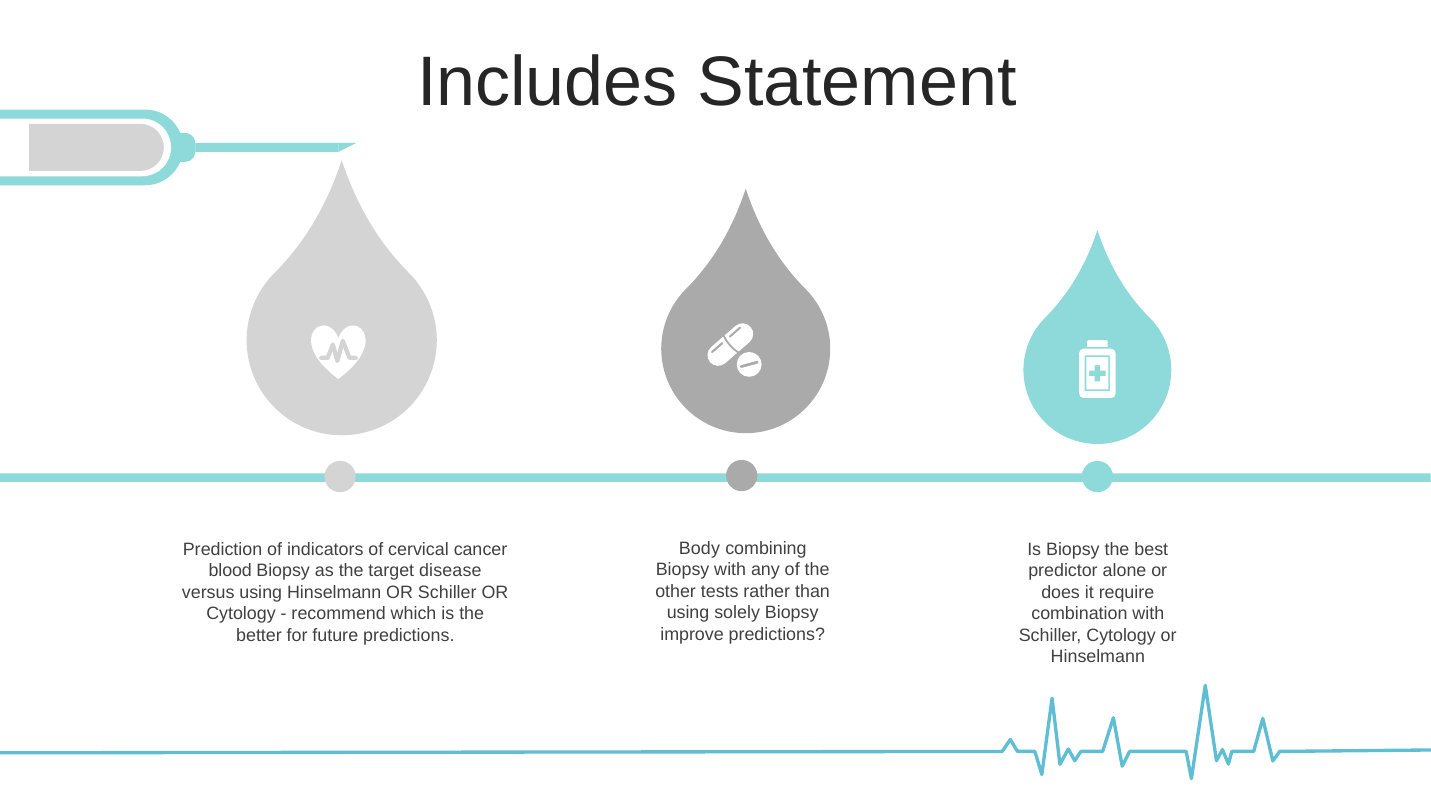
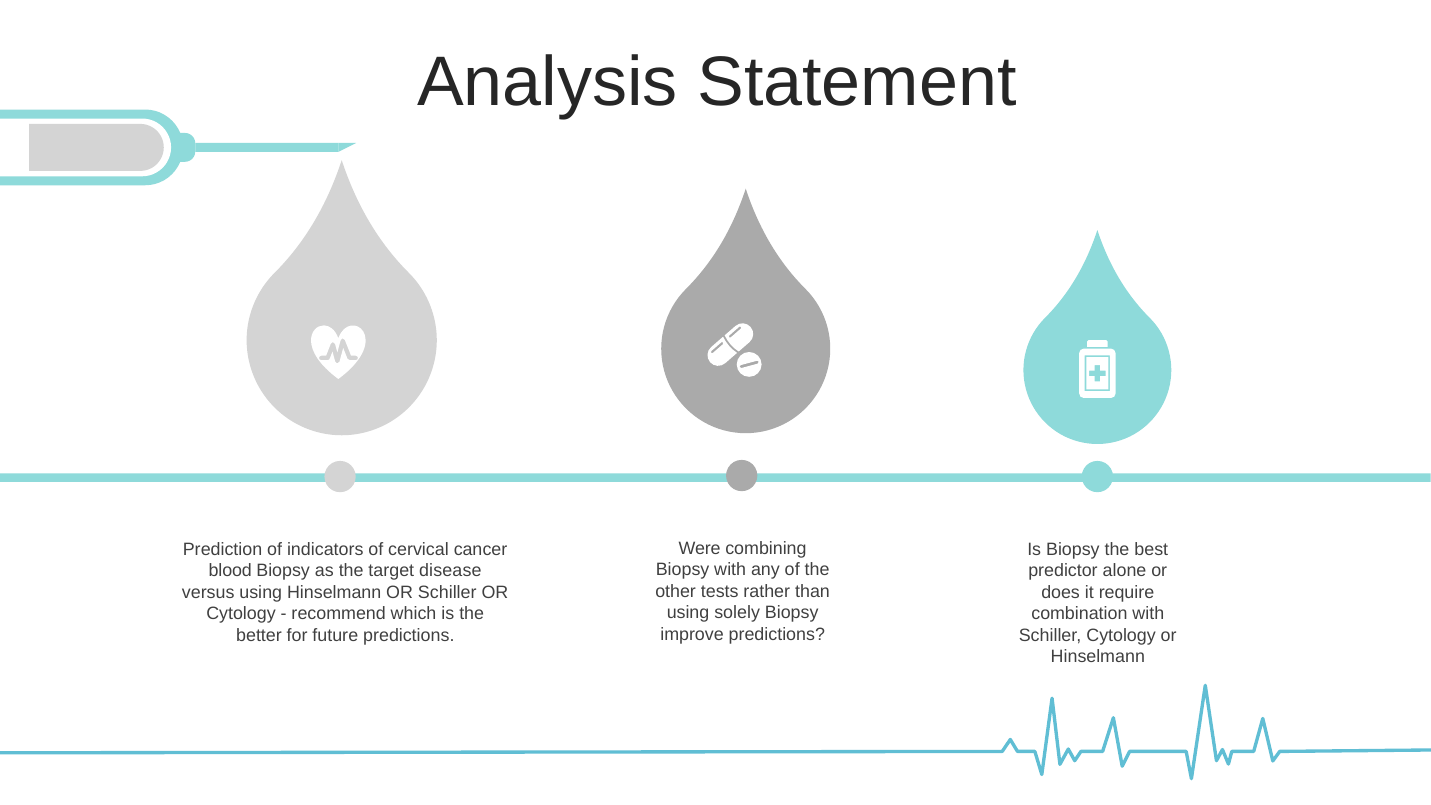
Includes: Includes -> Analysis (547, 83)
Body: Body -> Were (700, 548)
